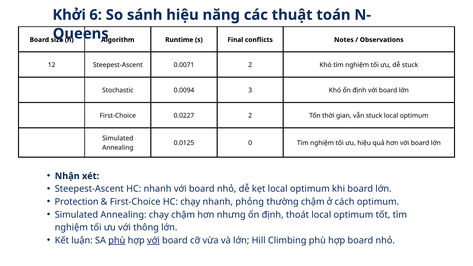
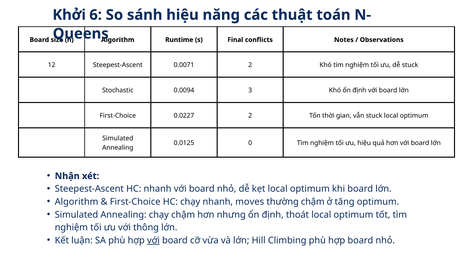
Protection: Protection -> Algorithm (77, 202)
phỏng: phỏng -> moves (250, 202)
cách: cách -> tăng (345, 202)
phù underline: present -> none (117, 240)
